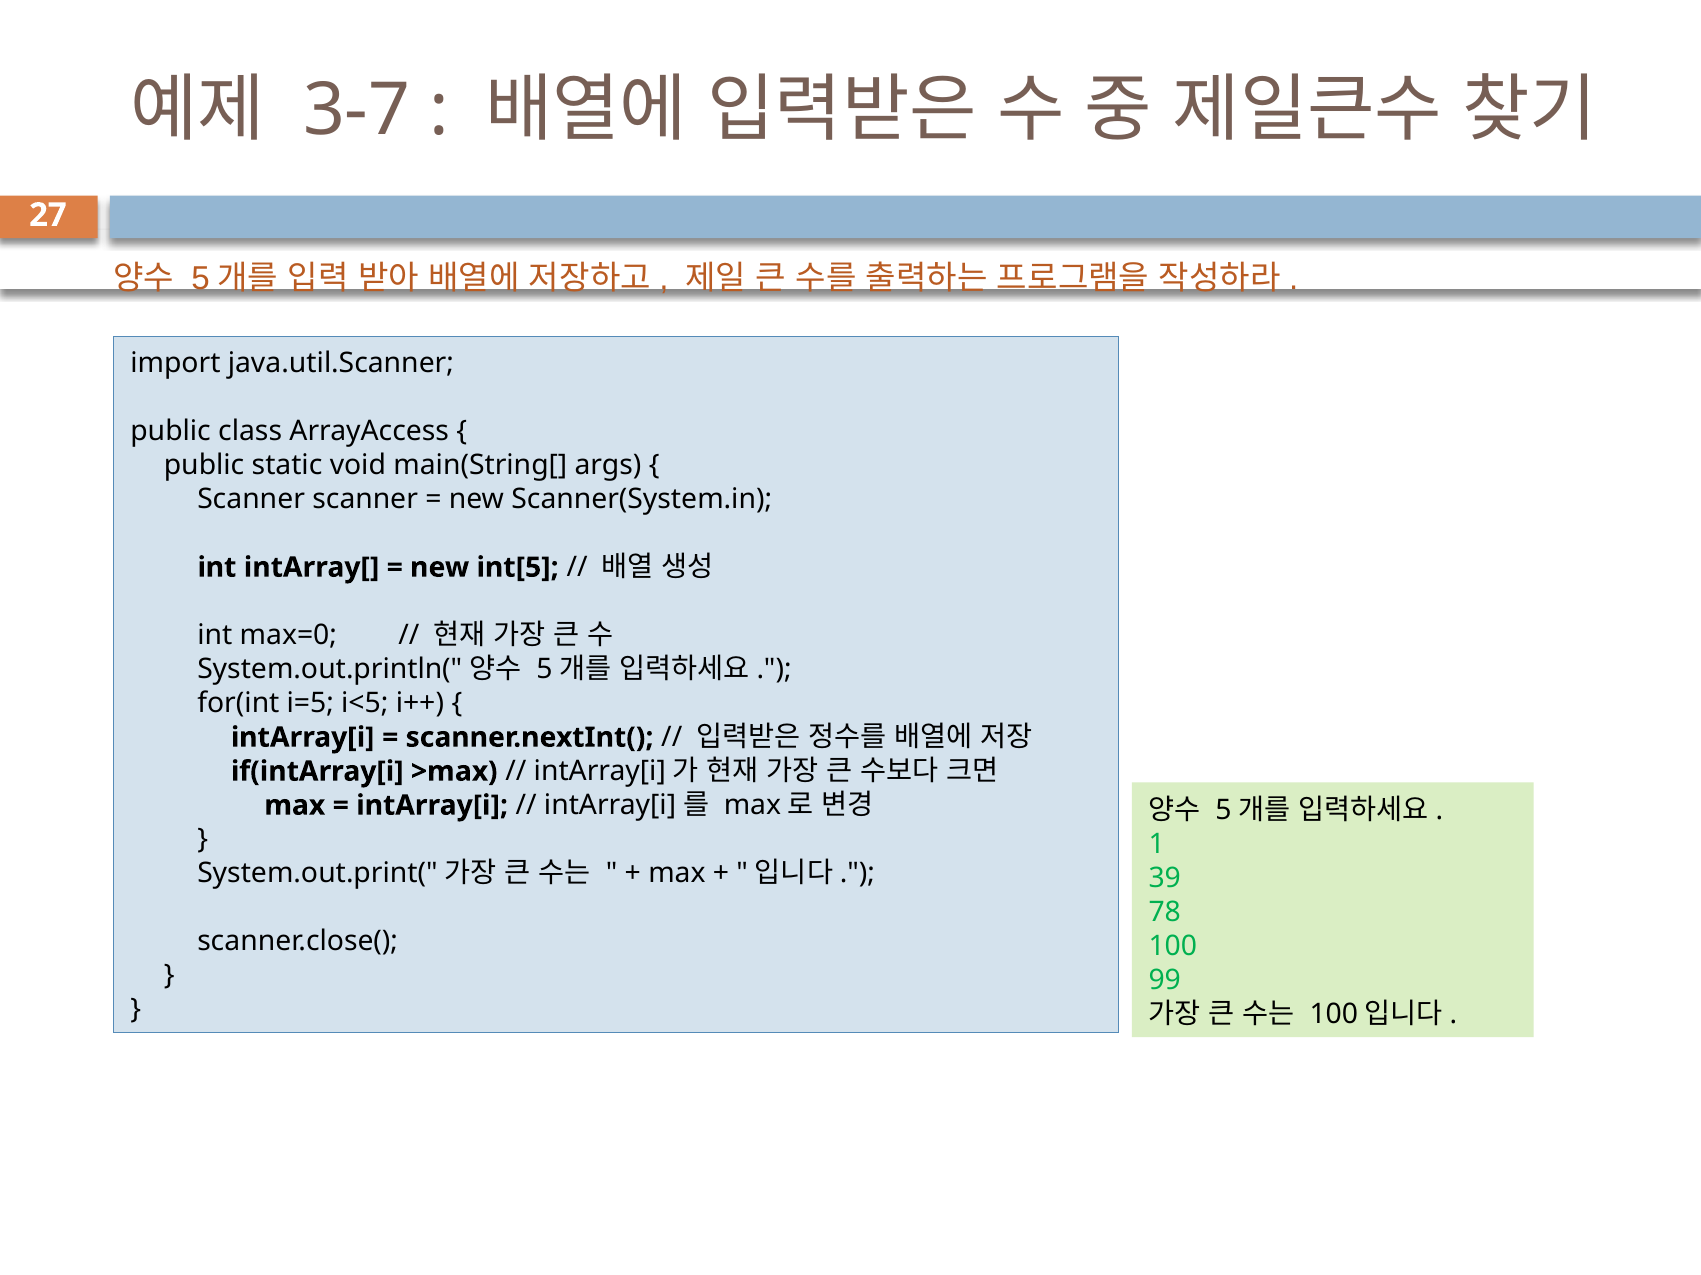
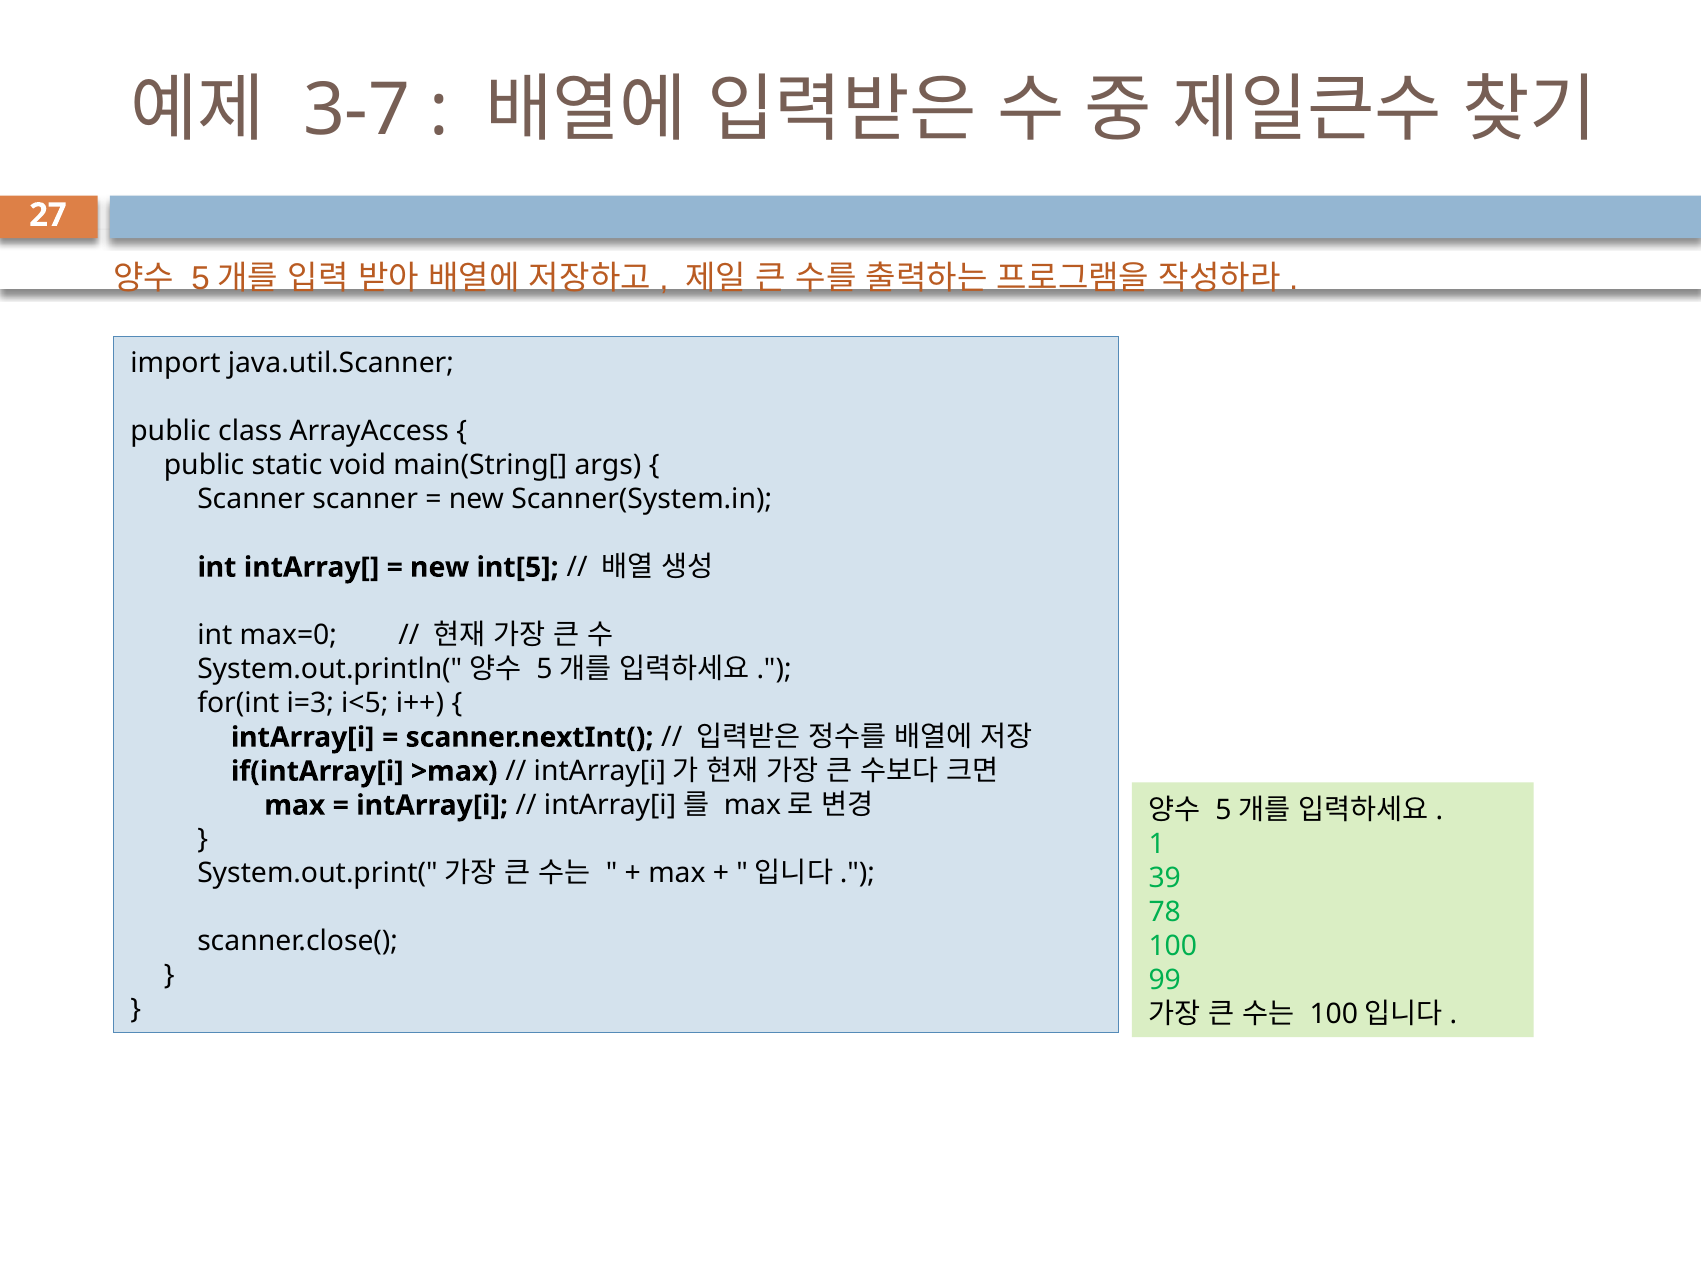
i=5: i=5 -> i=3 (310, 704)
